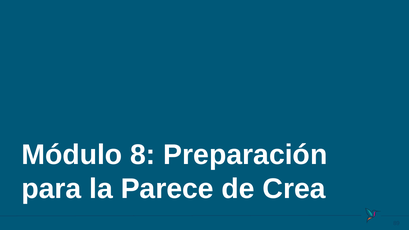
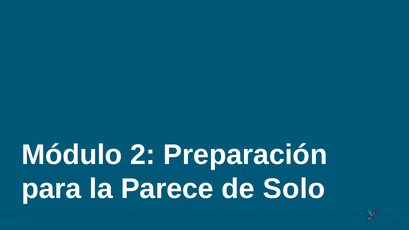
8: 8 -> 2 (143, 155)
Crea: Crea -> Solo (294, 189)
